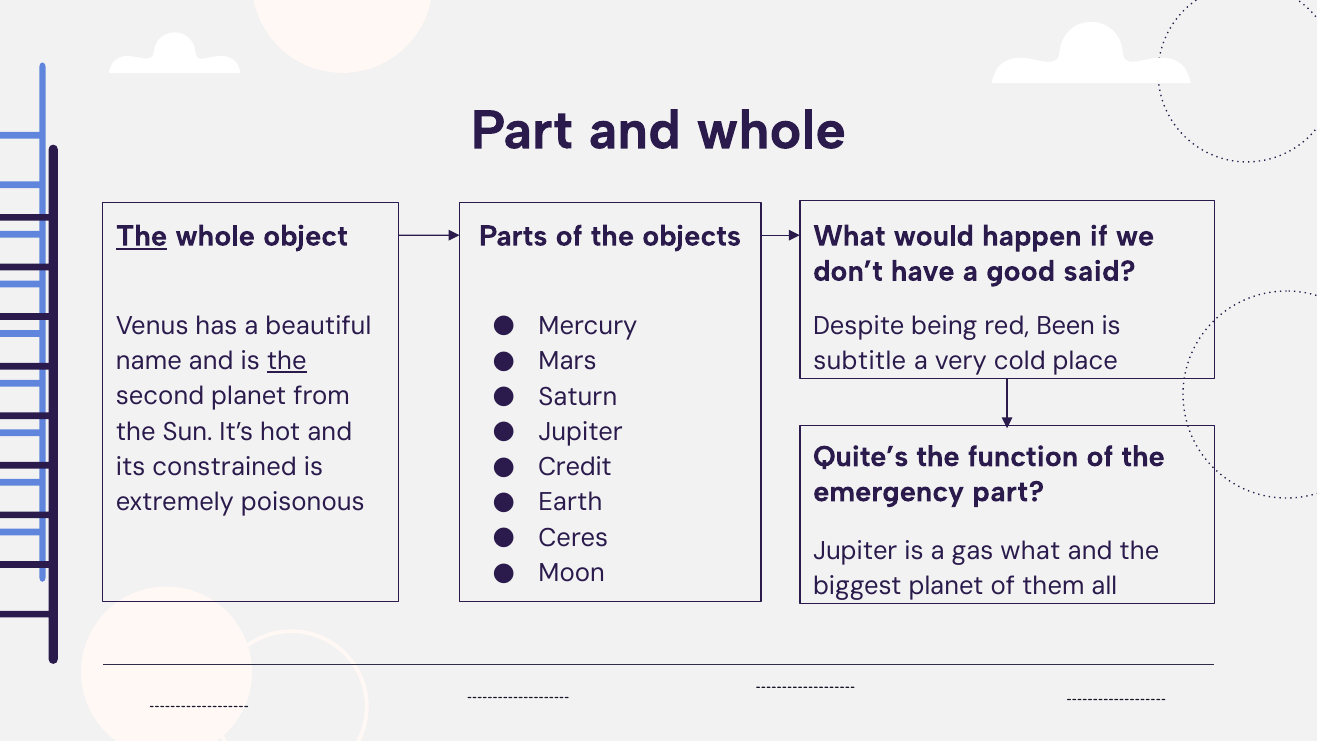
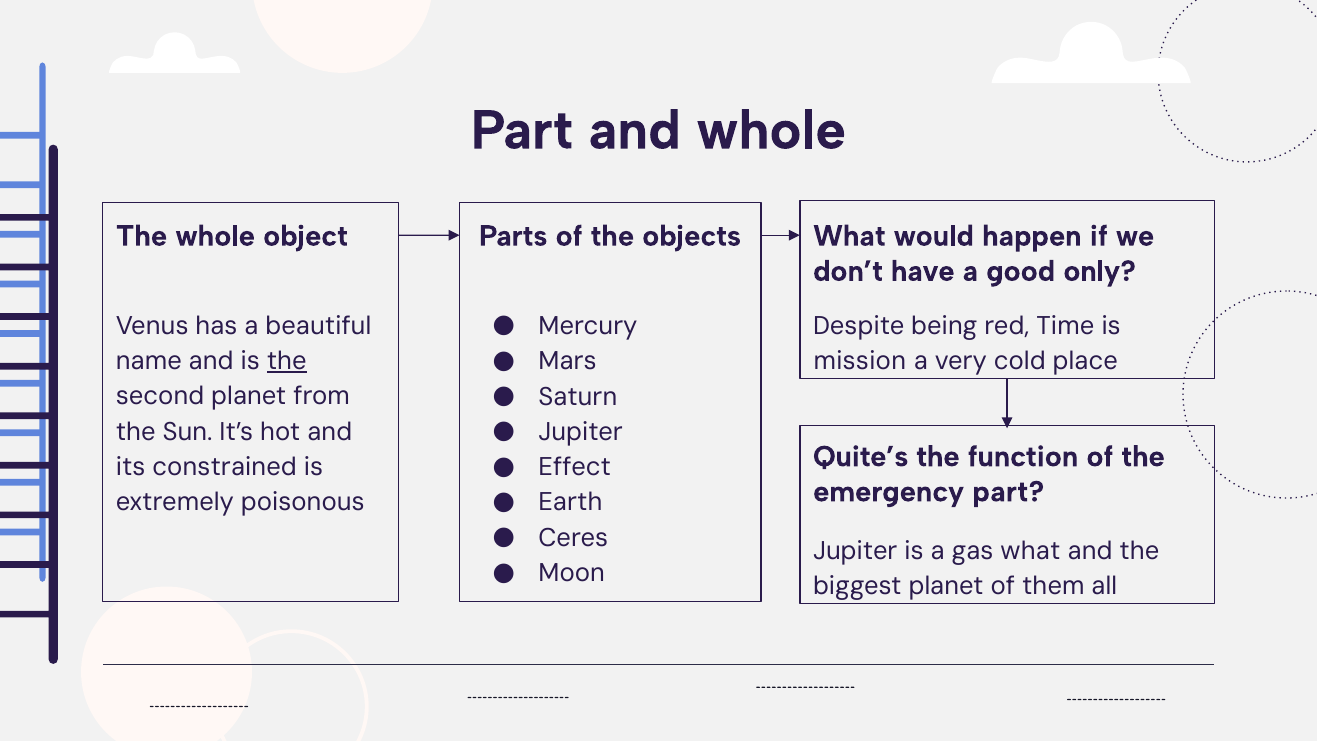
The underline: present -> none (142, 236)
said: said -> only (1100, 271)
Been: Been -> Time (1065, 326)
subtitle: subtitle -> mission (860, 361)
Credit: Credit -> Effect (575, 467)
